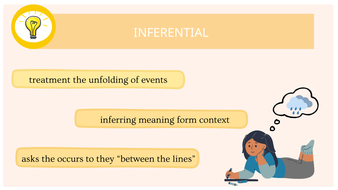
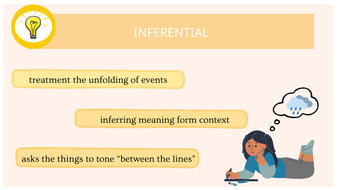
occurs: occurs -> things (70, 159)
they: they -> tone (105, 159)
